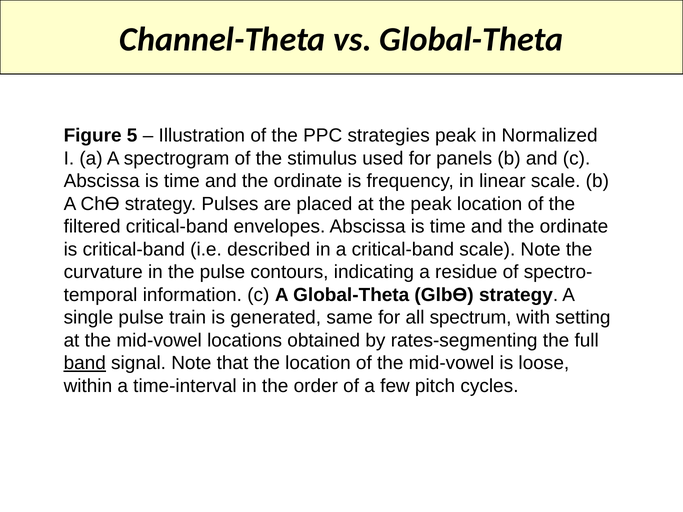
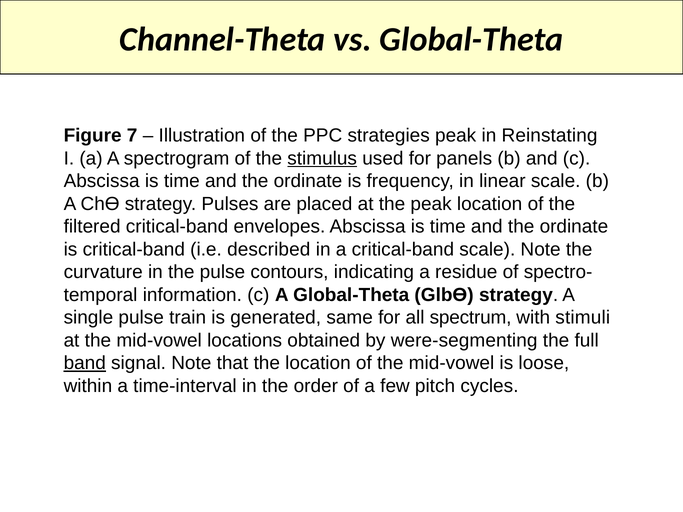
5: 5 -> 7 (132, 136)
Normalized: Normalized -> Reinstating (550, 136)
stimulus underline: none -> present (322, 158)
setting: setting -> stimuli (583, 318)
rates-segmenting: rates-segmenting -> were-segmenting (464, 341)
